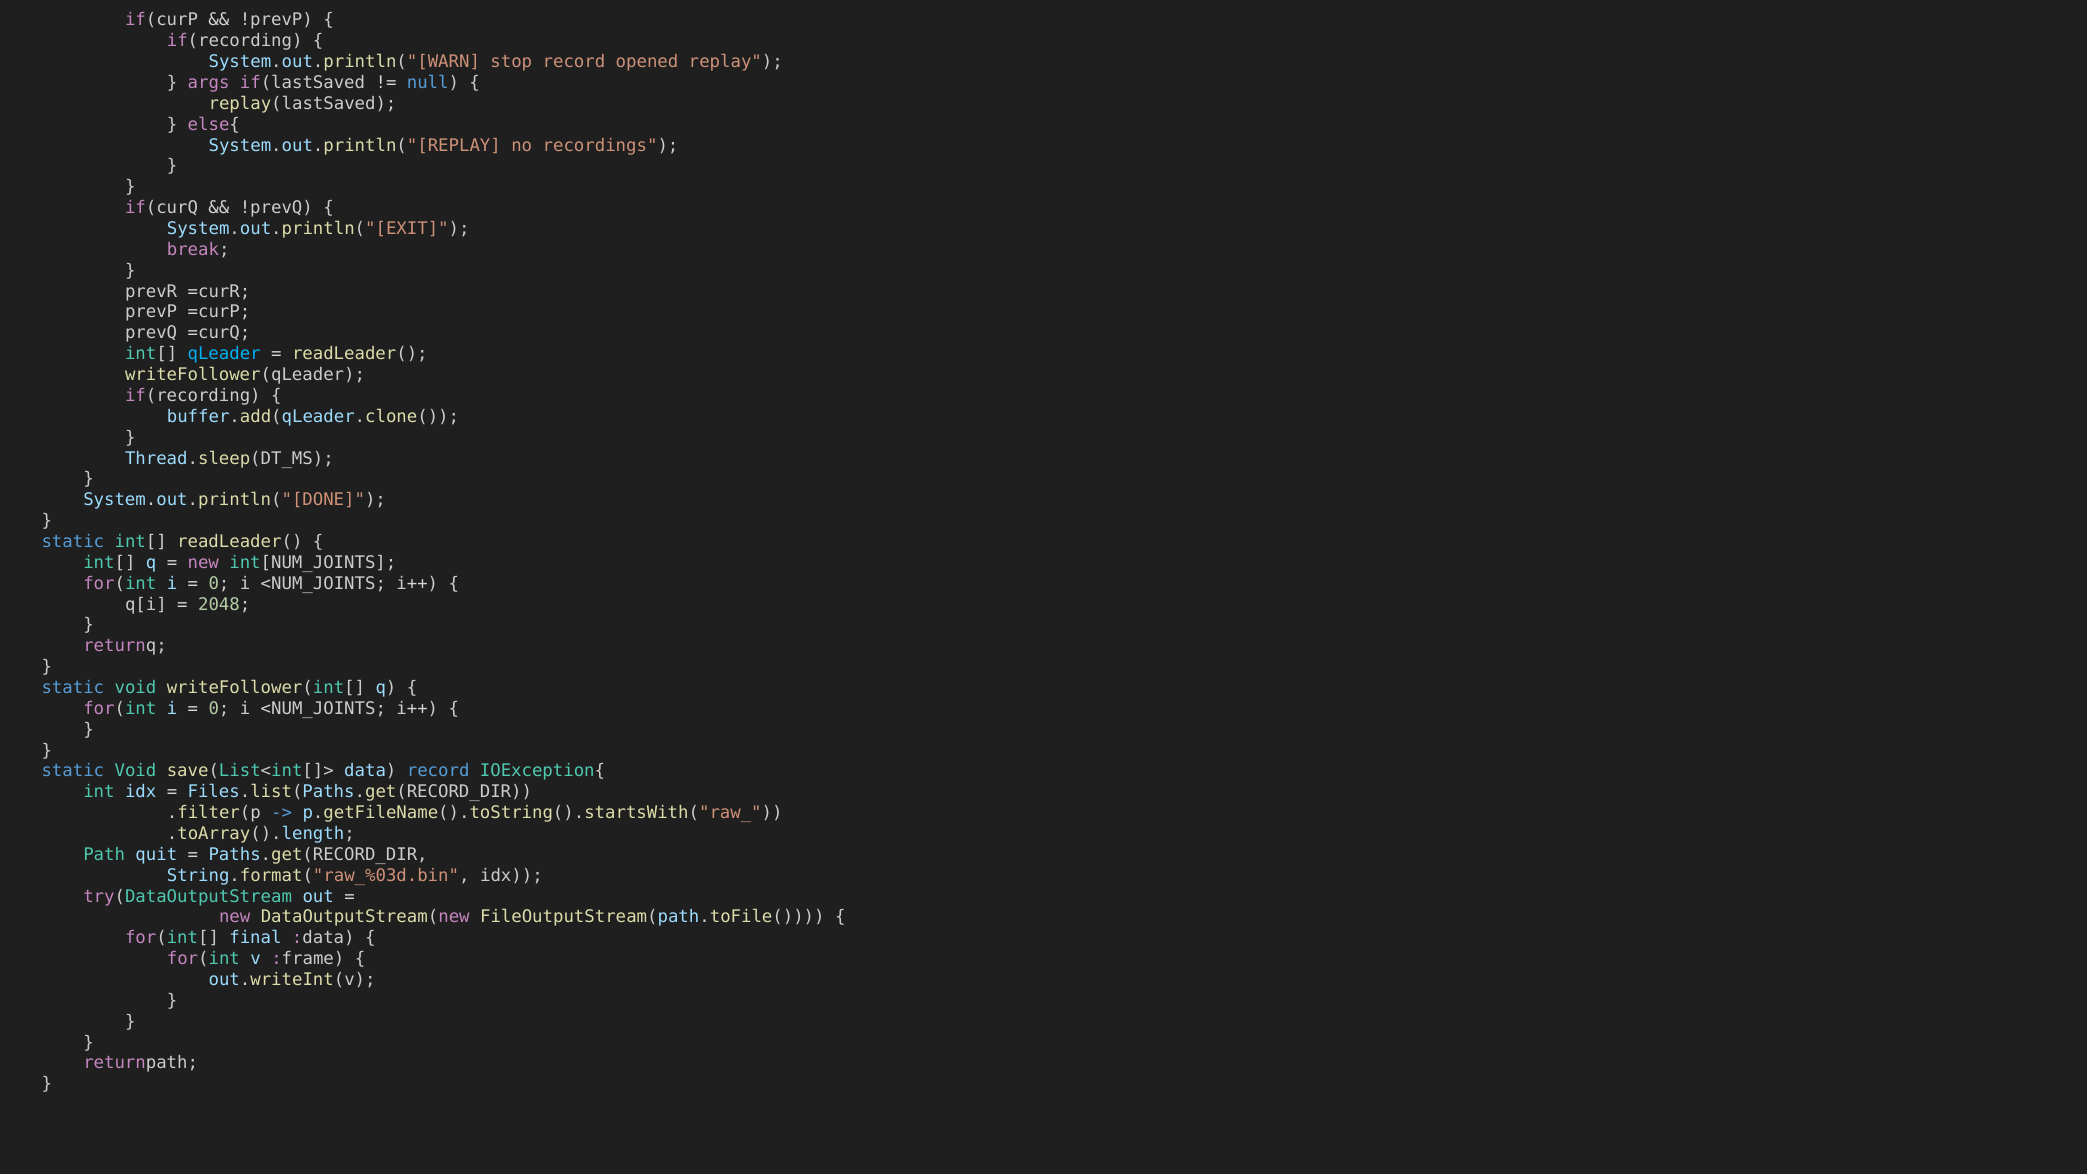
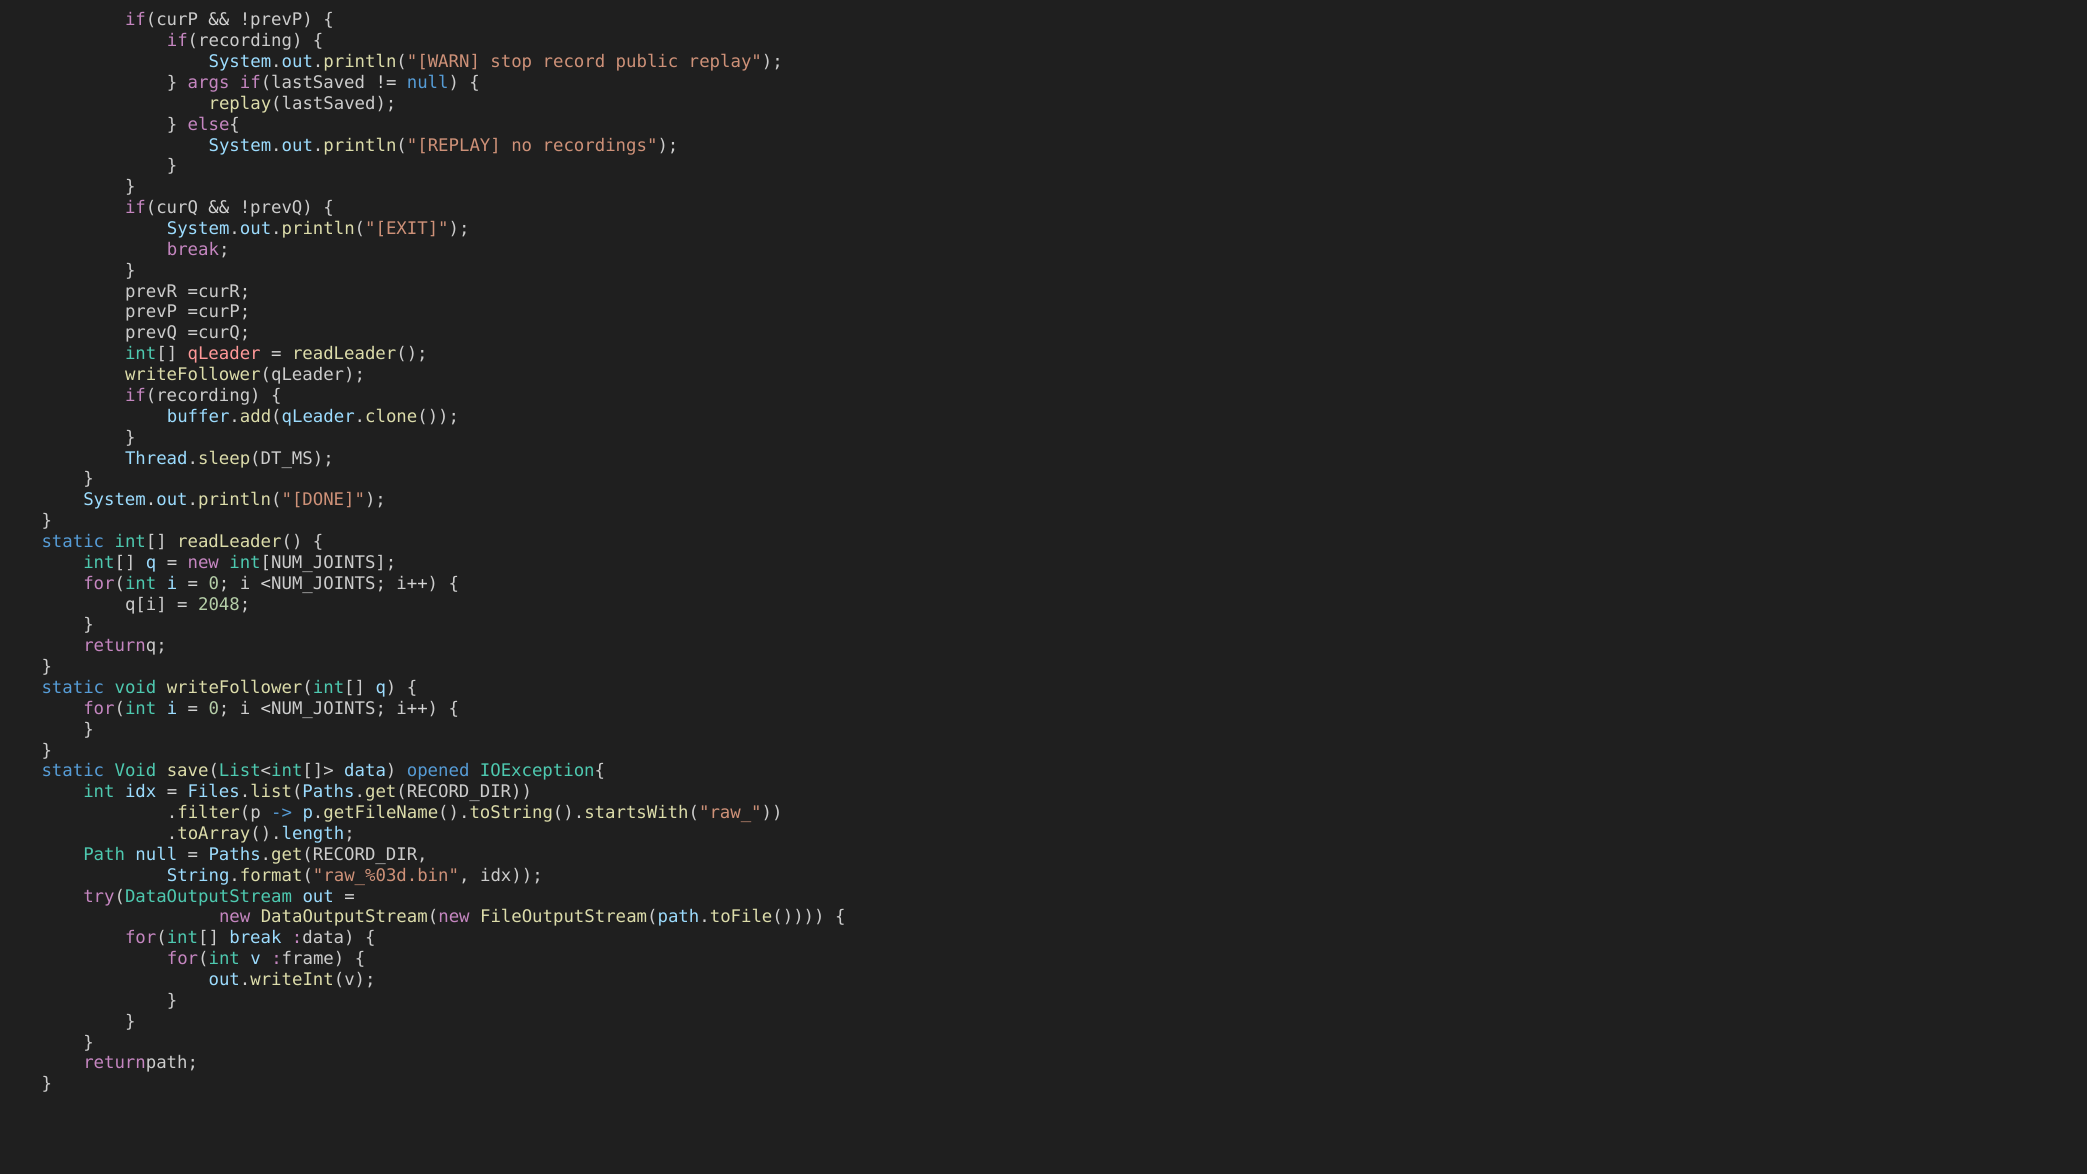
opened: opened -> public (647, 62)
qLeader colour: light blue -> pink (224, 354)
data record: record -> opened (438, 771)
Path quit: quit -> null (156, 855)
for(int[ final: final -> break (255, 938)
